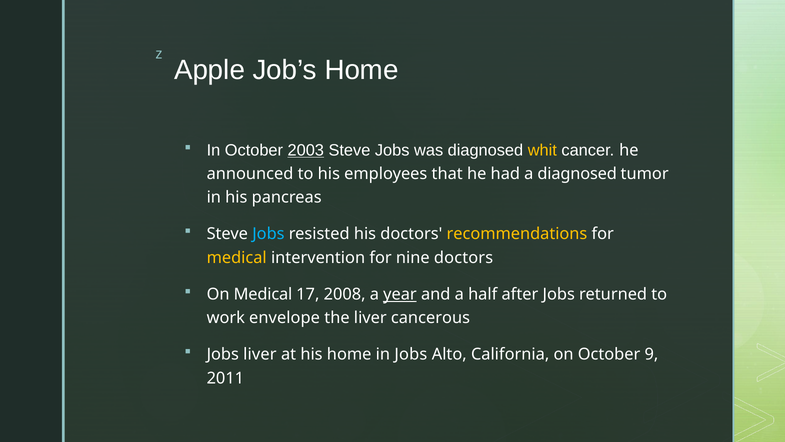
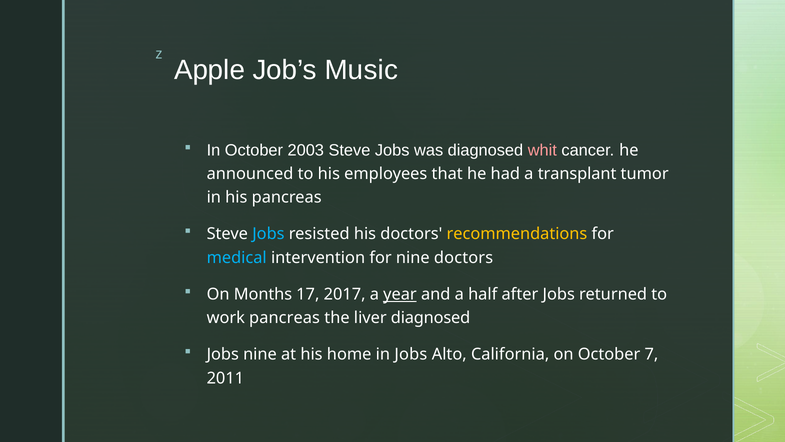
Job’s Home: Home -> Music (361, 70)
2003 underline: present -> none (306, 150)
whit colour: yellow -> pink (542, 150)
a diagnosed: diagnosed -> transplant (577, 174)
medical colour: yellow -> light blue (237, 257)
On Medical: Medical -> Months (263, 294)
2008: 2008 -> 2017 (345, 294)
work envelope: envelope -> pancreas (285, 318)
liver cancerous: cancerous -> diagnosed (431, 318)
Jobs liver: liver -> nine (260, 354)
9: 9 -> 7 (651, 354)
